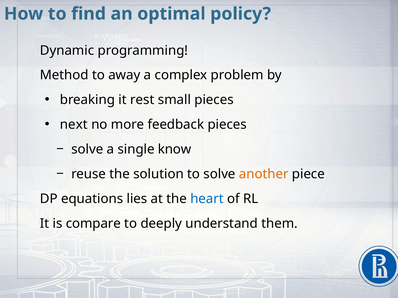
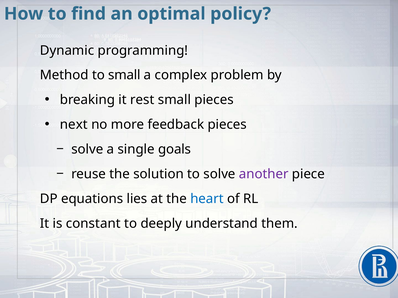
to away: away -> small (124, 75)
know: know -> goals (175, 150)
another colour: orange -> purple (264, 174)
compare: compare -> constant (93, 224)
